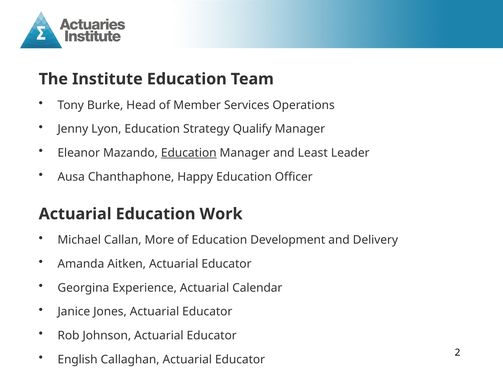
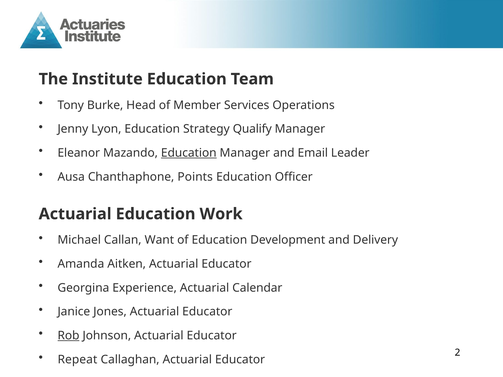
Least: Least -> Email (313, 153)
Happy: Happy -> Points (195, 177)
More: More -> Want (159, 240)
Rob underline: none -> present (68, 336)
English: English -> Repeat (77, 360)
